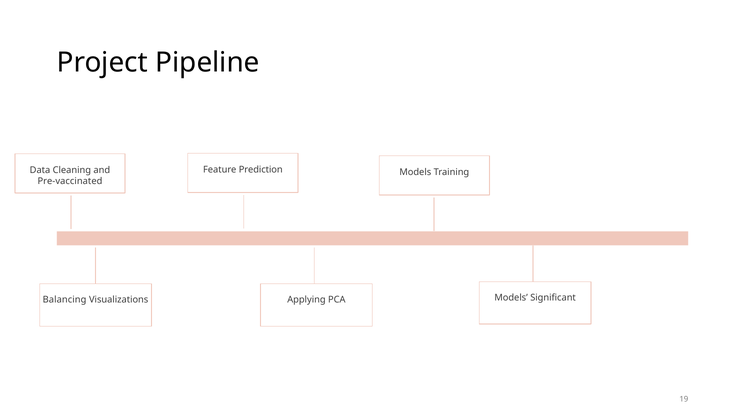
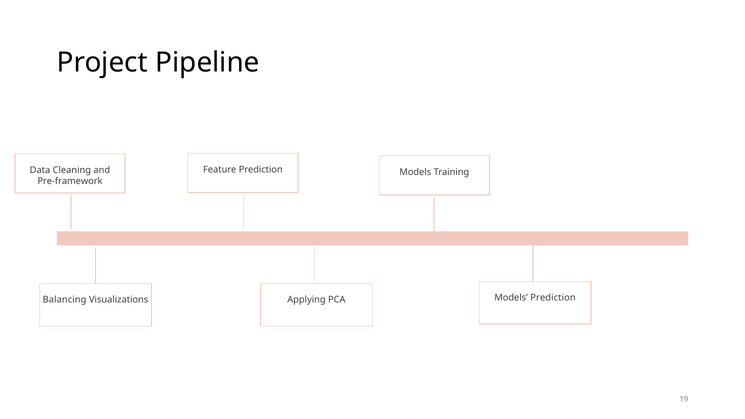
Pre-vaccinated: Pre-vaccinated -> Pre-framework (70, 181)
Models Significant: Significant -> Prediction (553, 298)
